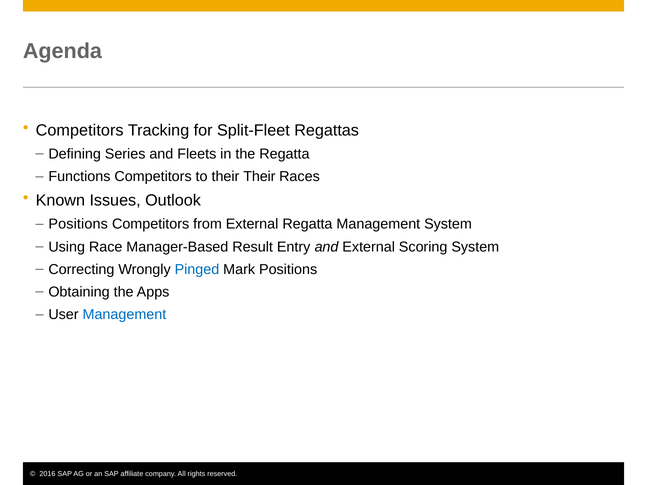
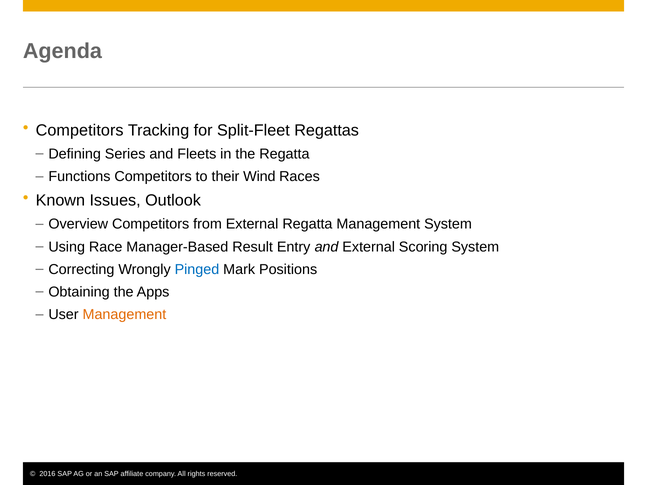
their Their: Their -> Wind (259, 177)
Positions: Positions -> Overview (78, 224)
Management colour: blue -> orange (124, 315)
